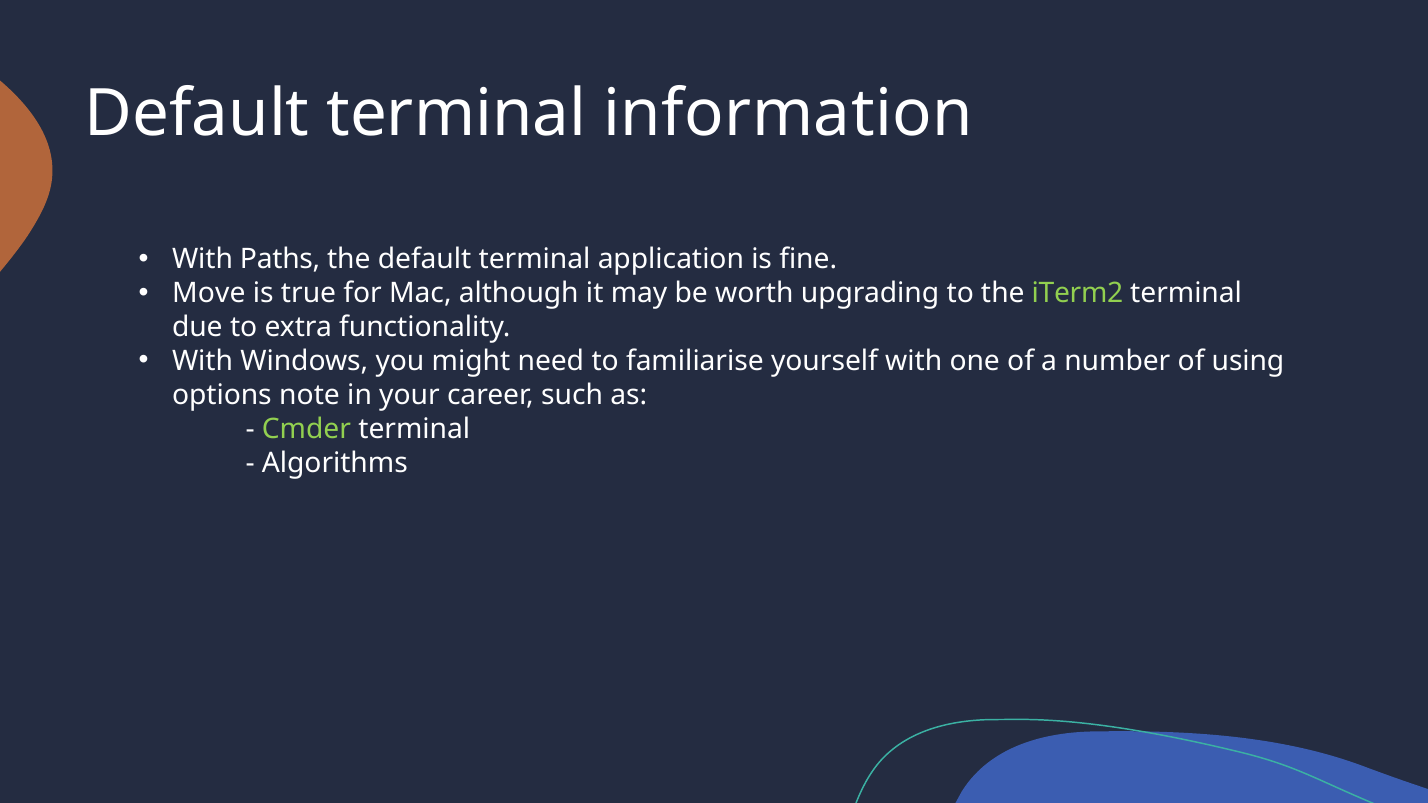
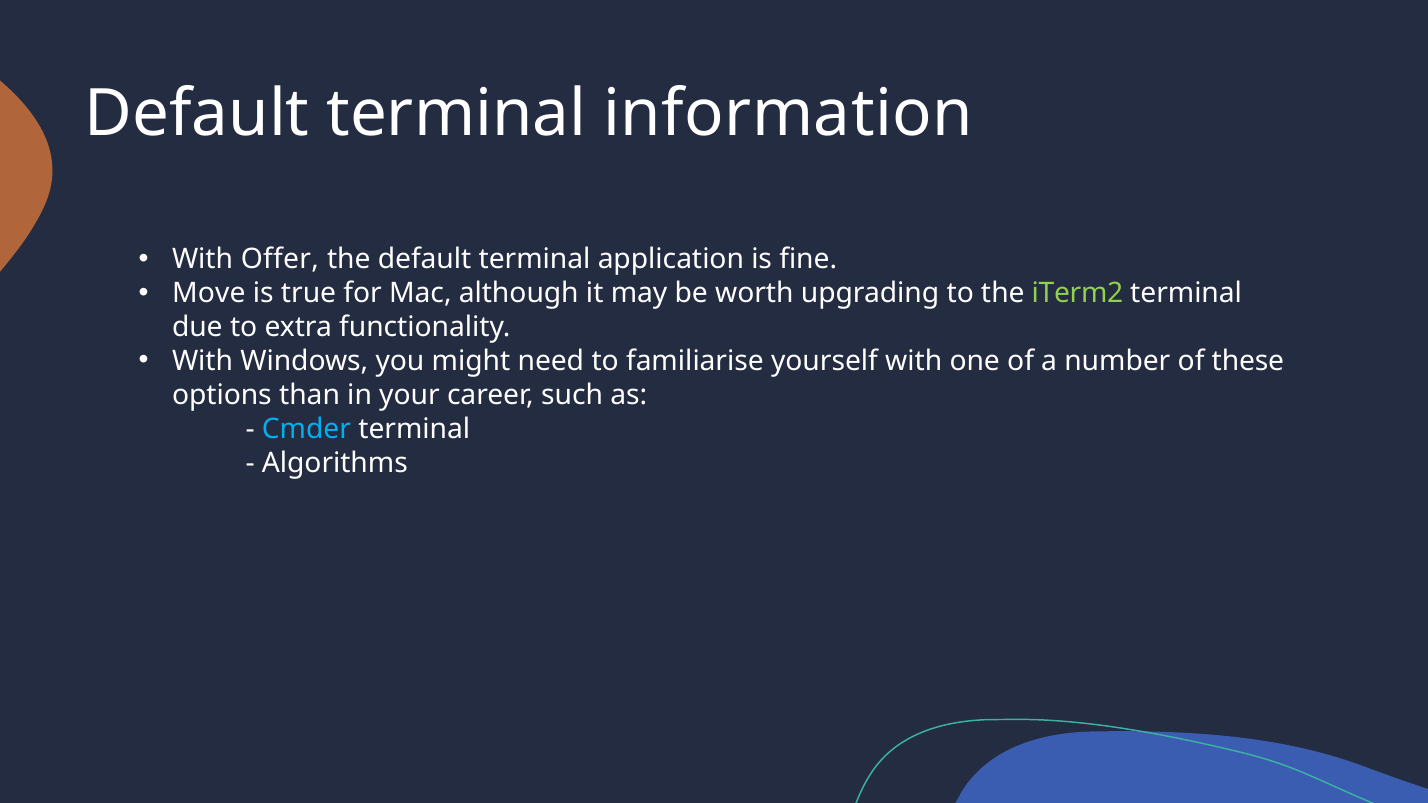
Paths: Paths -> Offer (280, 260)
using: using -> these (1248, 361)
note: note -> than (310, 395)
Cmder colour: light green -> light blue (306, 429)
